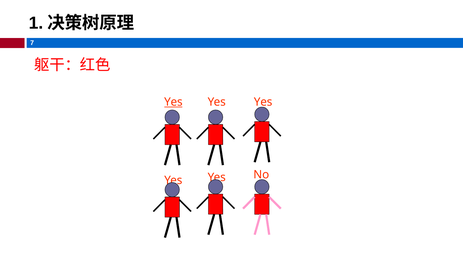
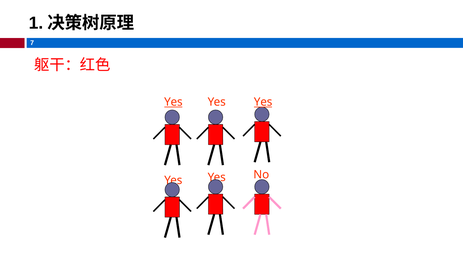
Yes underline: none -> present (263, 102)
